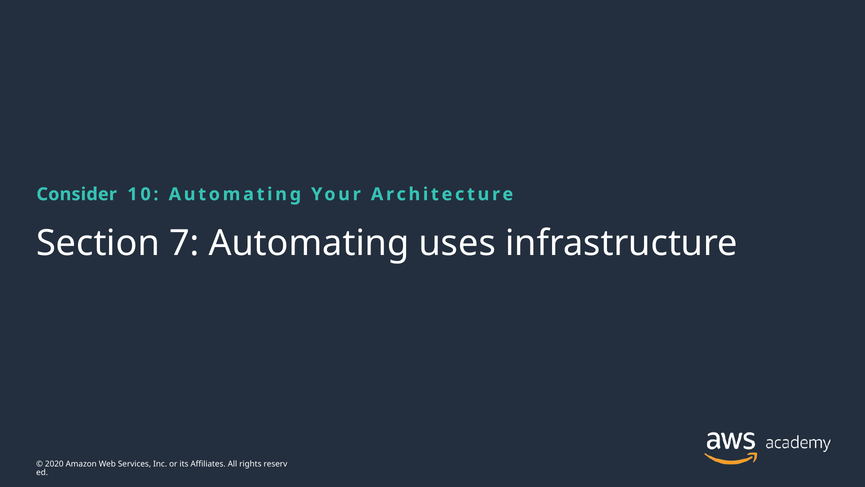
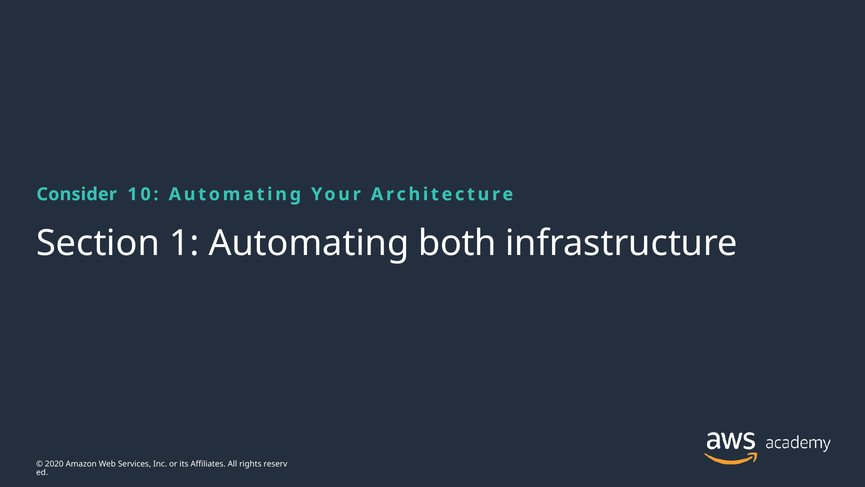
7: 7 -> 1 (184, 243)
uses: uses -> both (457, 243)
